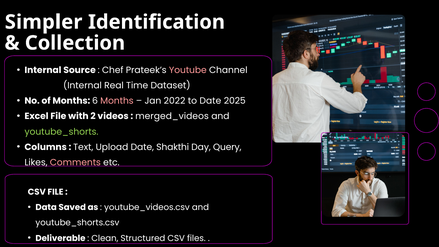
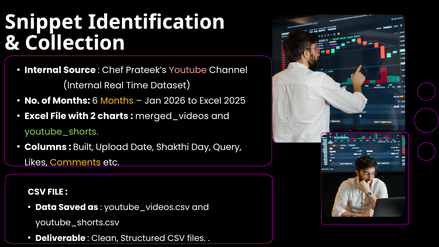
Simpler: Simpler -> Snippet (44, 22)
Months colour: pink -> yellow (117, 101)
2022: 2022 -> 2026 (175, 101)
to Date: Date -> Excel (210, 101)
videos: videos -> charts (113, 116)
Text: Text -> Built (83, 147)
Comments colour: pink -> yellow (75, 162)
